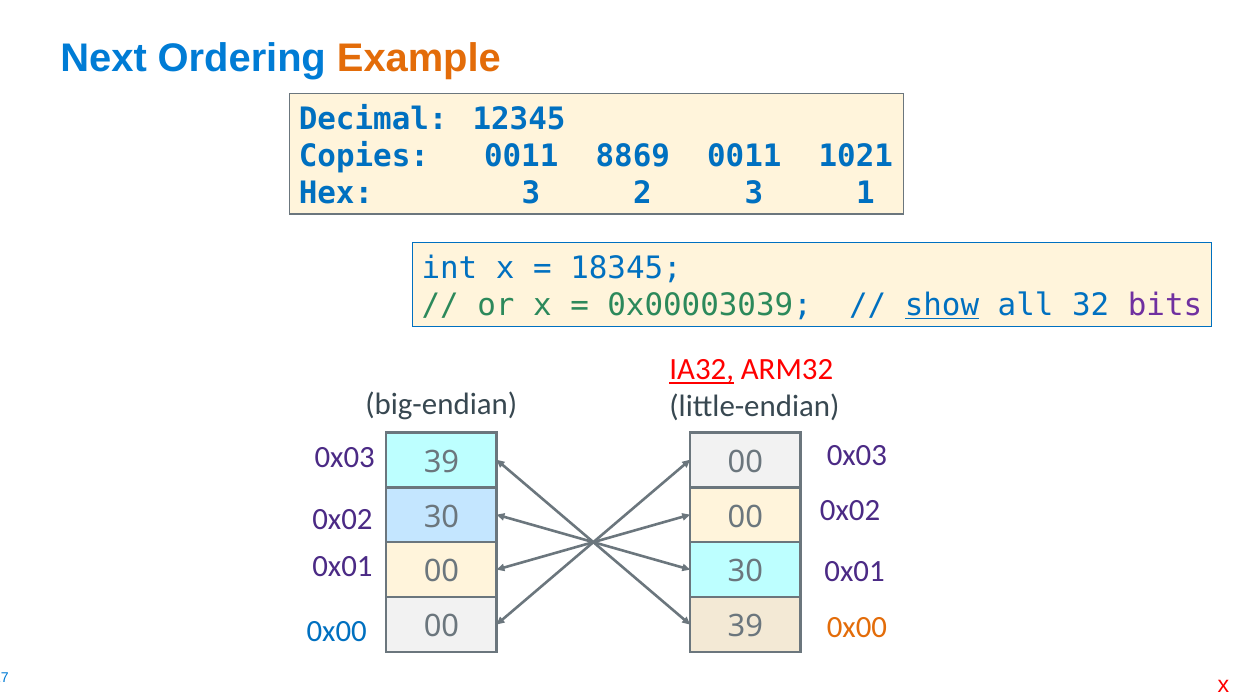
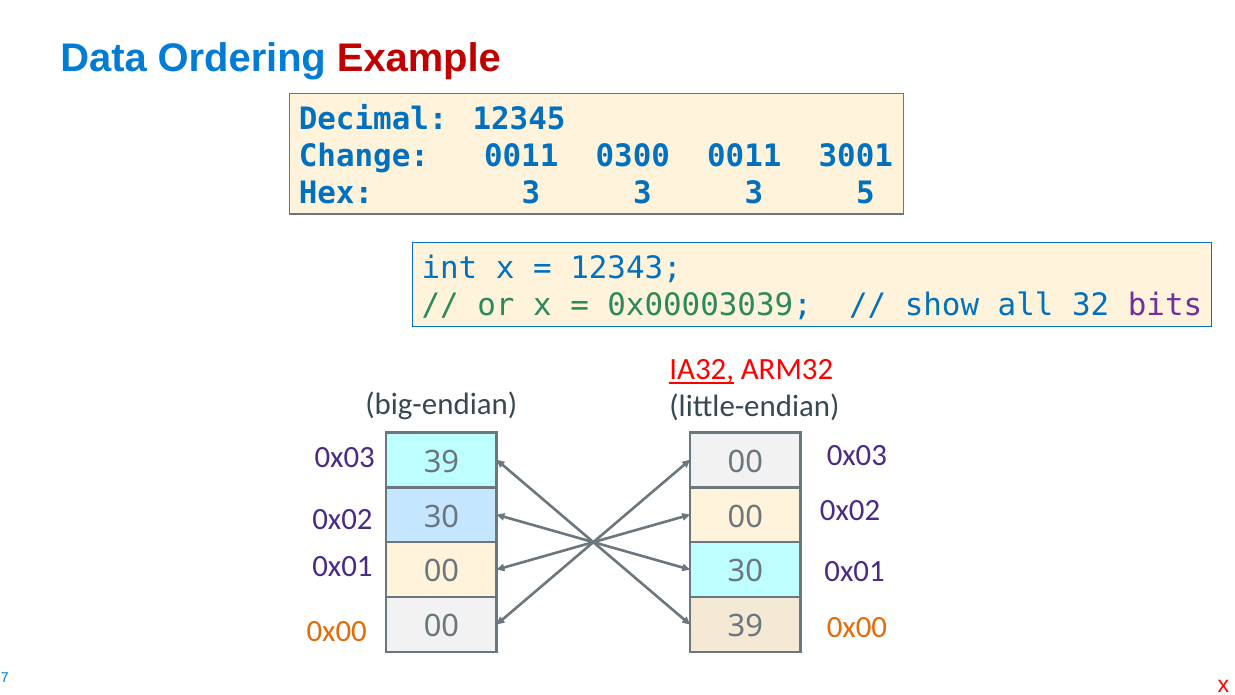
Next: Next -> Data (104, 58)
Example colour: orange -> red (419, 58)
Copies: Copies -> Change (364, 156)
8869: 8869 -> 0300 (633, 156)
1021: 1021 -> 3001 (856, 156)
Hex 3 2: 2 -> 3 (642, 193)
1: 1 -> 5 (865, 193)
18345: 18345 -> 12343 (626, 268)
show underline: present -> none (942, 305)
0x00 colour: blue -> orange (337, 631)
